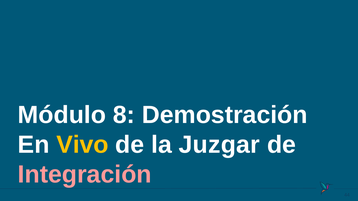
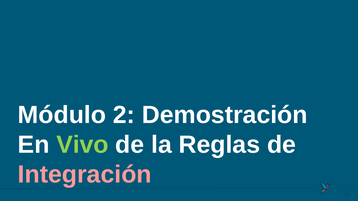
8: 8 -> 2 (124, 115)
Vivo colour: yellow -> light green (82, 145)
Juzgar: Juzgar -> Reglas (219, 145)
